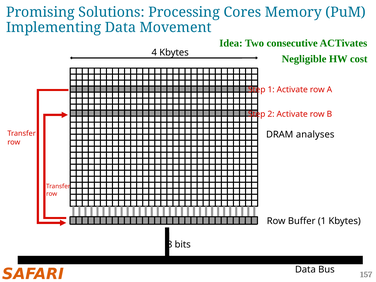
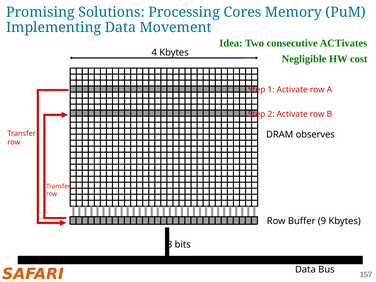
analyses: analyses -> observes (315, 135)
Buffer 1: 1 -> 9 (322, 221)
